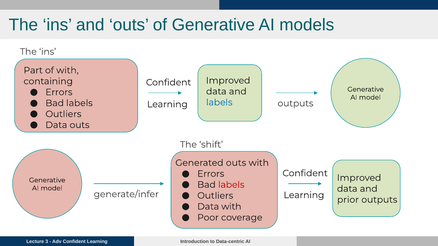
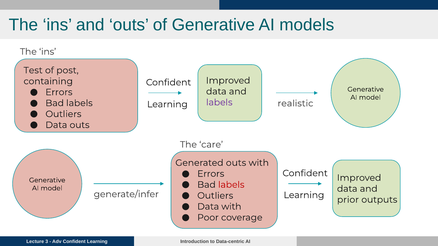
Part: Part -> Test (33, 70)
of with: with -> post (67, 70)
labels colour: blue -> purple (219, 103)
outputs: outputs -> realistic (295, 104)
shift: shift -> care (211, 145)
